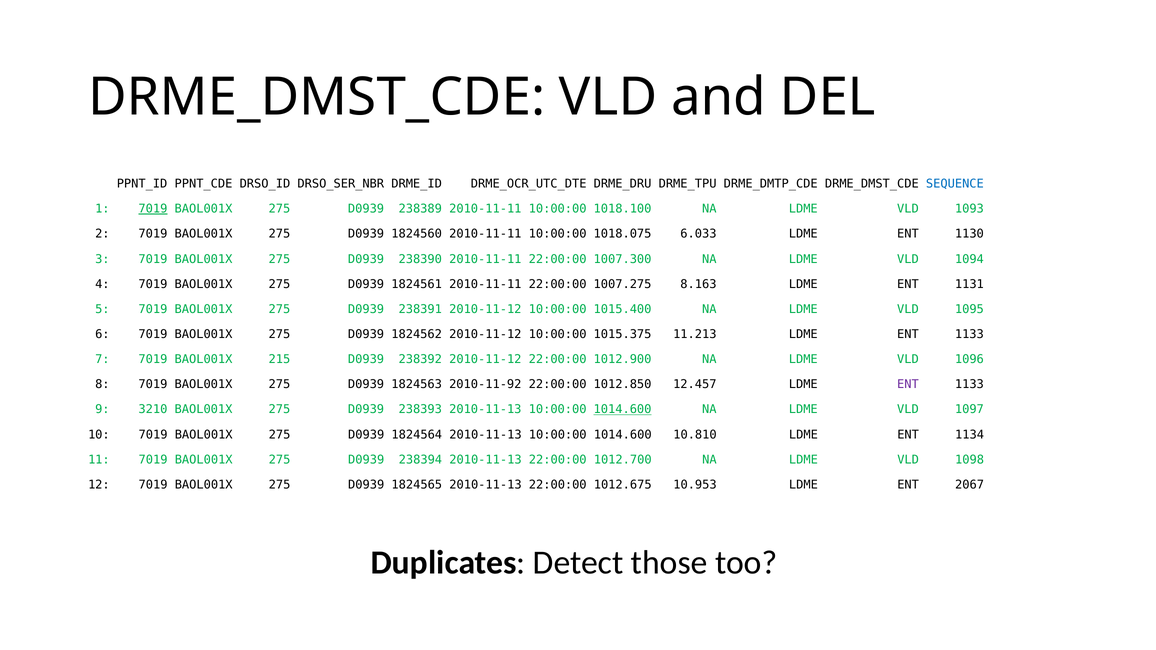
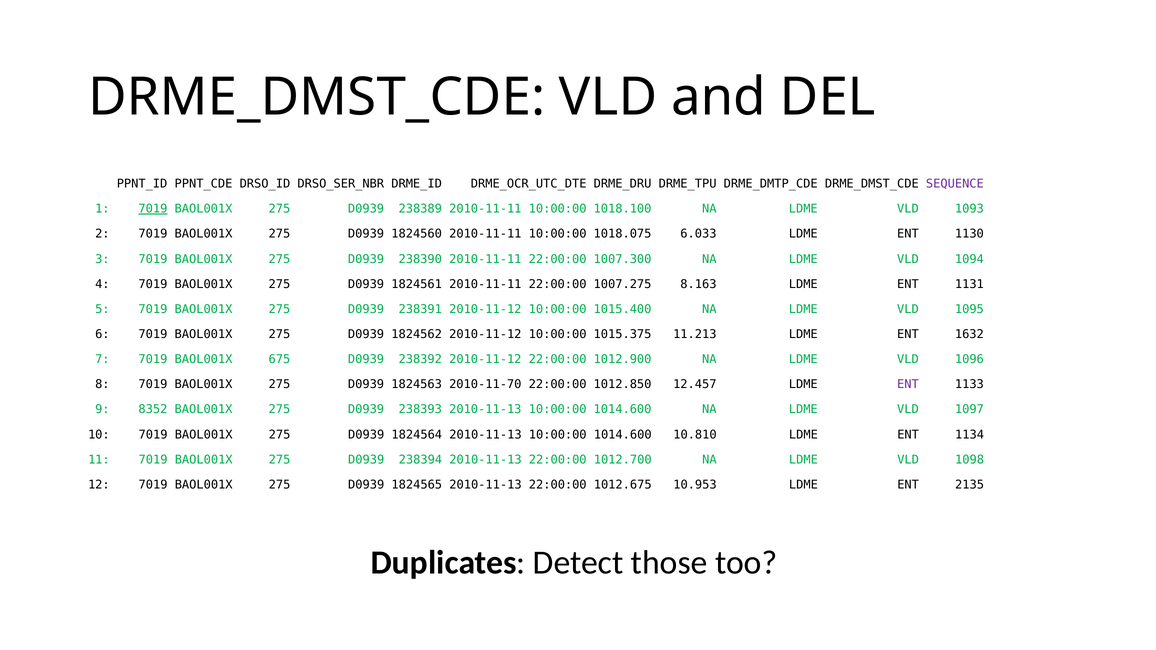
SEQUENCE colour: blue -> purple (955, 184)
11.213 LDME ENT 1133: 1133 -> 1632 (969, 334)
215: 215 -> 675 (279, 359)
2010-11-92: 2010-11-92 -> 2010-11-70 (485, 385)
3210: 3210 -> 8352 (153, 410)
1014.600 underline: present -> none (623, 410)
2067: 2067 -> 2135 (970, 485)
